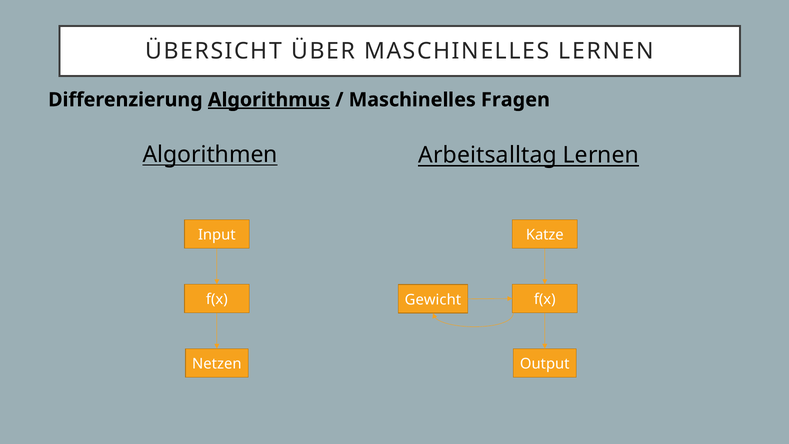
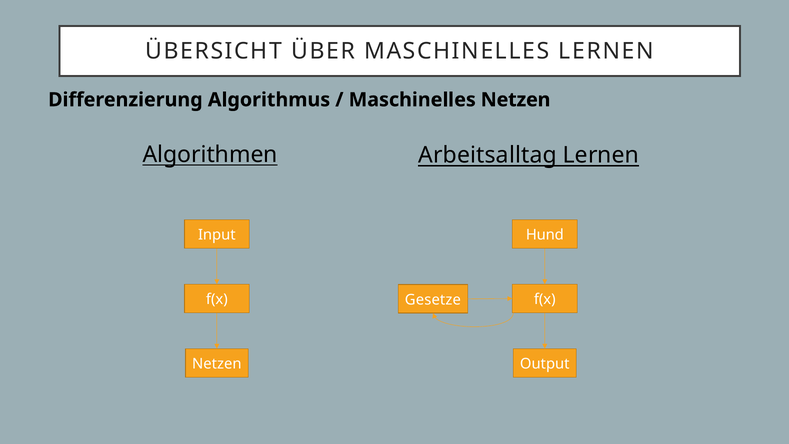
Algorithmus underline: present -> none (269, 100)
Maschinelles Fragen: Fragen -> Netzen (516, 100)
Katze: Katze -> Hund (545, 235)
Gewicht: Gewicht -> Gesetze (433, 300)
